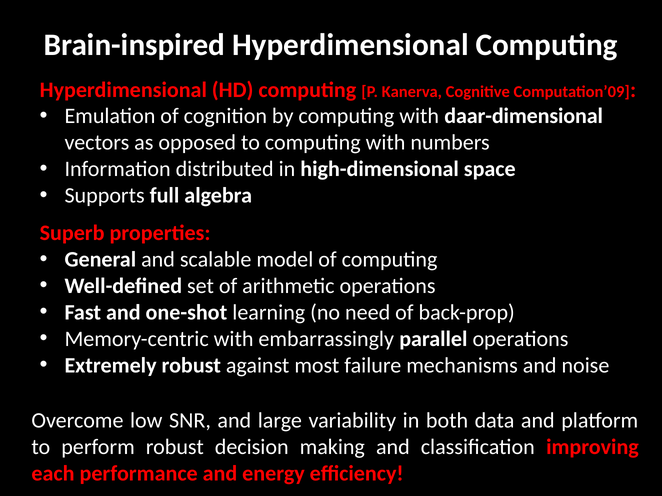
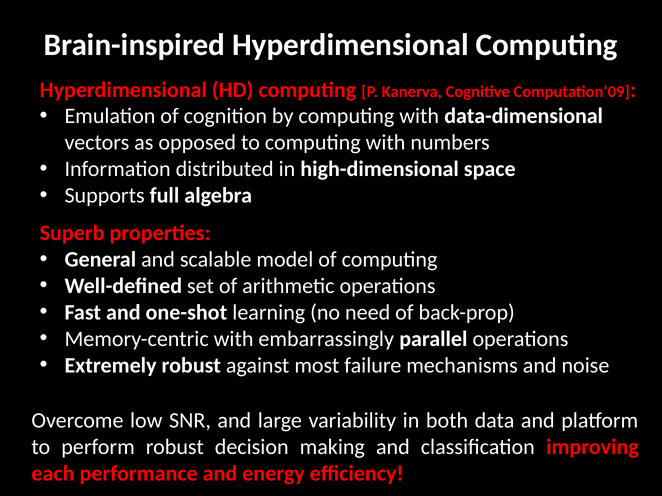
daar-dimensional: daar-dimensional -> data-dimensional (524, 116)
